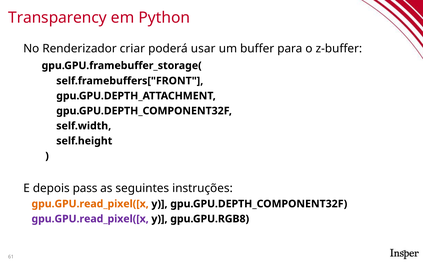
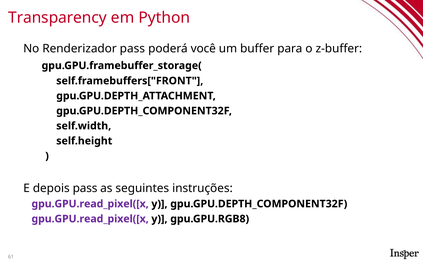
Renderizador criar: criar -> pass (132, 49)
usar: usar -> você (203, 49)
gpu.GPU.read_pixel([x colour: orange -> purple (90, 204)
